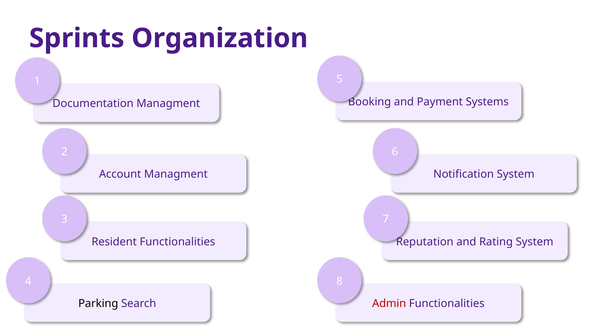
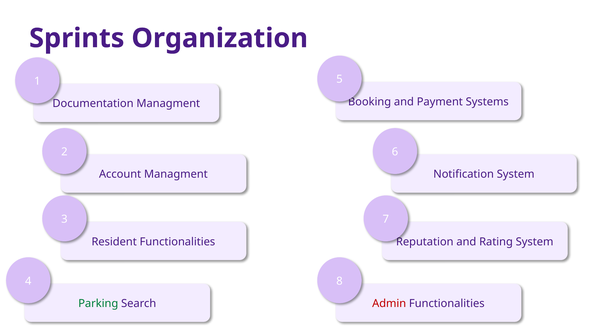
Parking colour: black -> green (98, 304)
